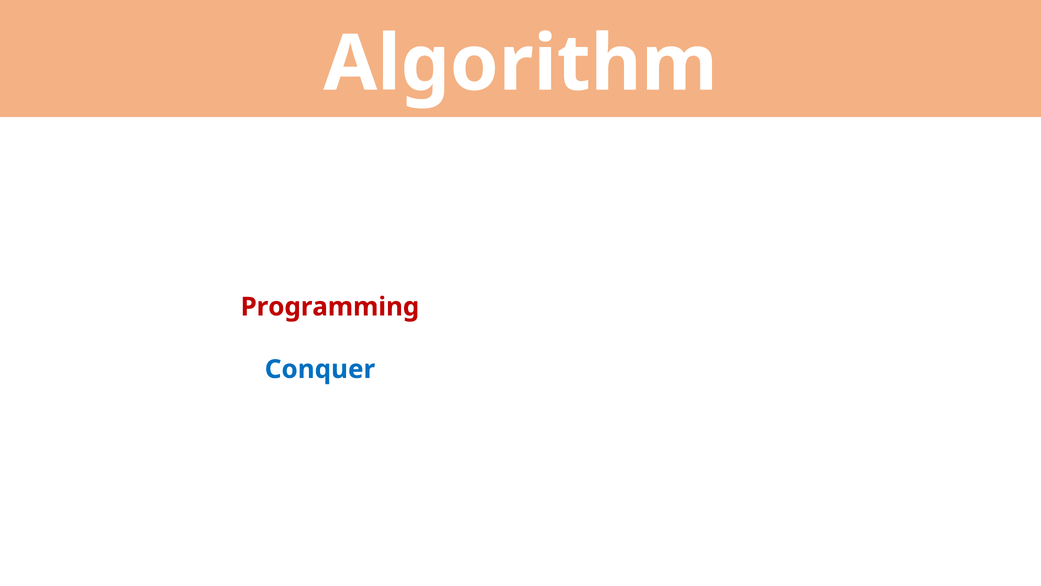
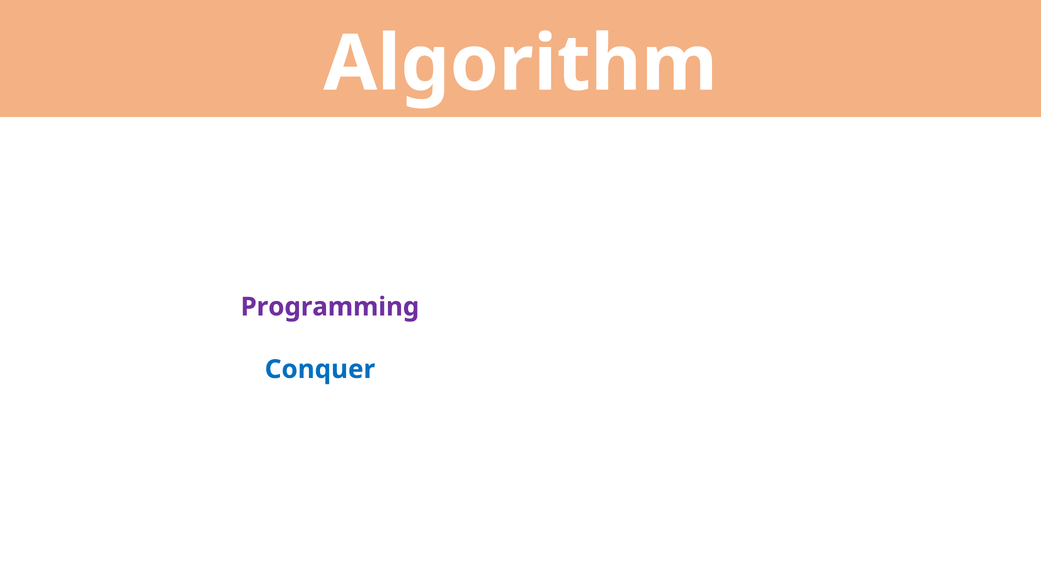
Programming colour: red -> purple (330, 307)
